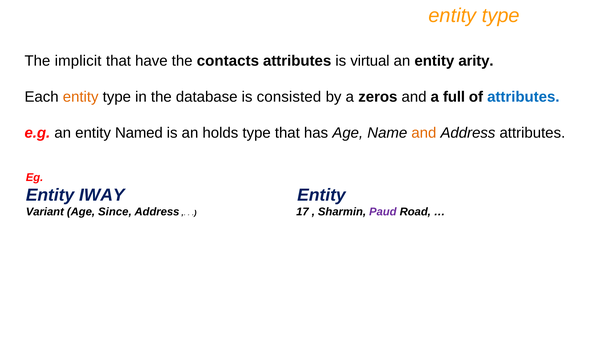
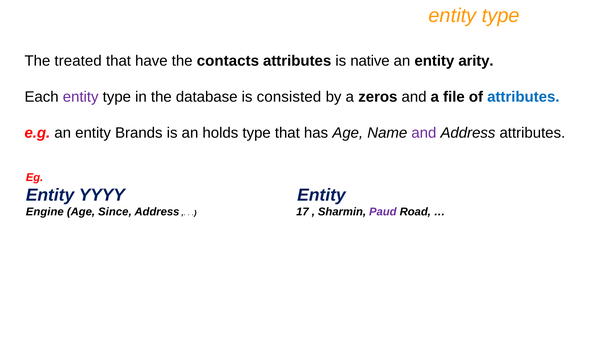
implicit: implicit -> treated (78, 61)
virtual: virtual -> native (370, 61)
entity colour: orange -> purple (81, 97)
full: full -> file (454, 97)
Named: Named -> Brands (139, 133)
and colour: orange -> purple (424, 133)
IWAY: IWAY -> YYYY (102, 195)
Variant: Variant -> Engine (45, 212)
